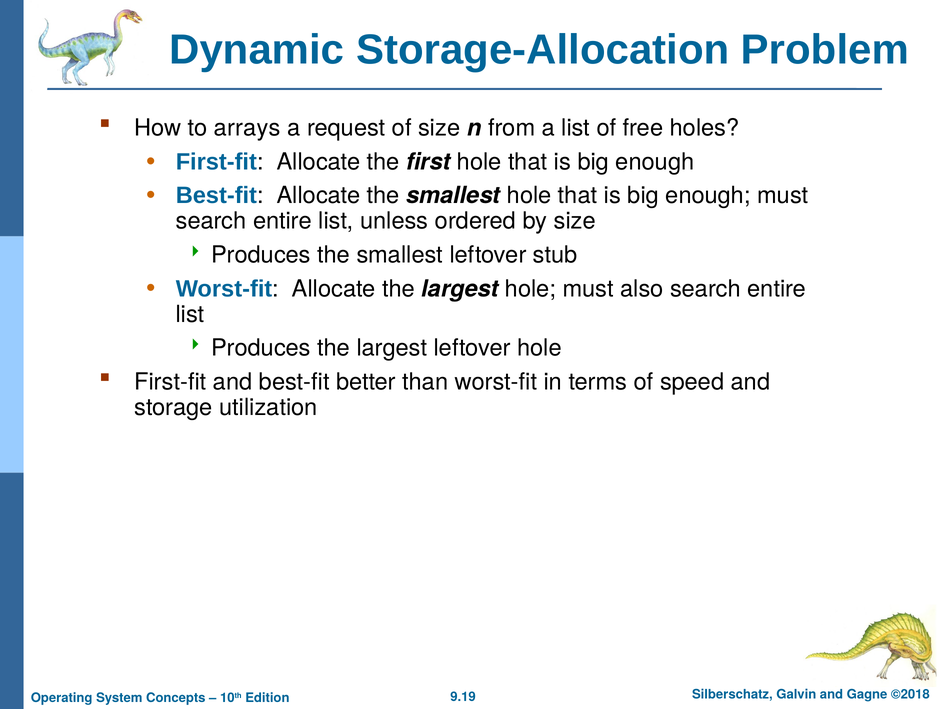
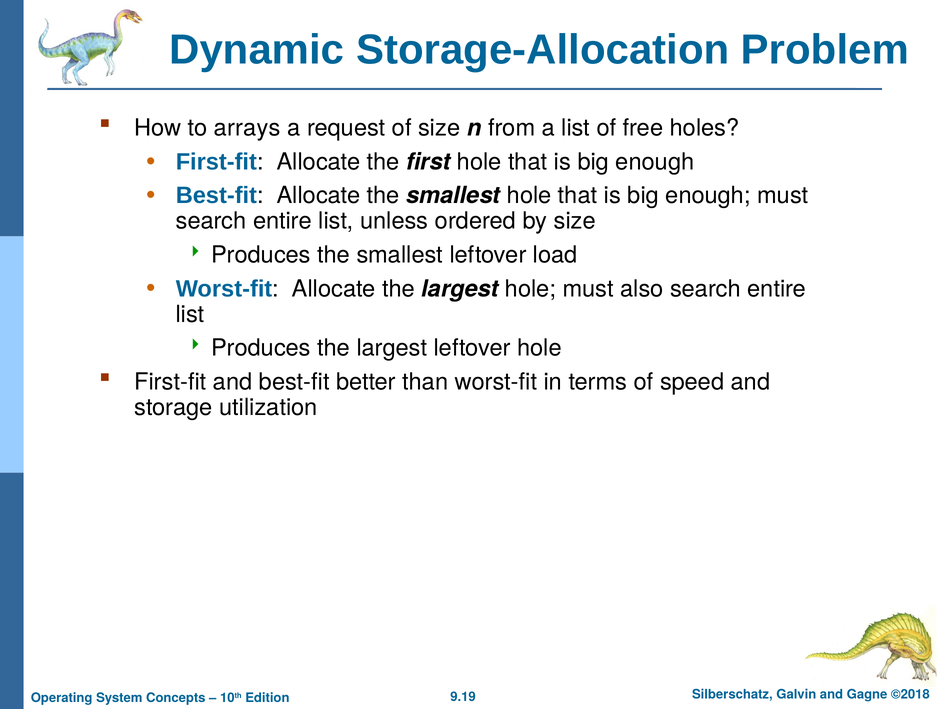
stub: stub -> load (555, 255)
